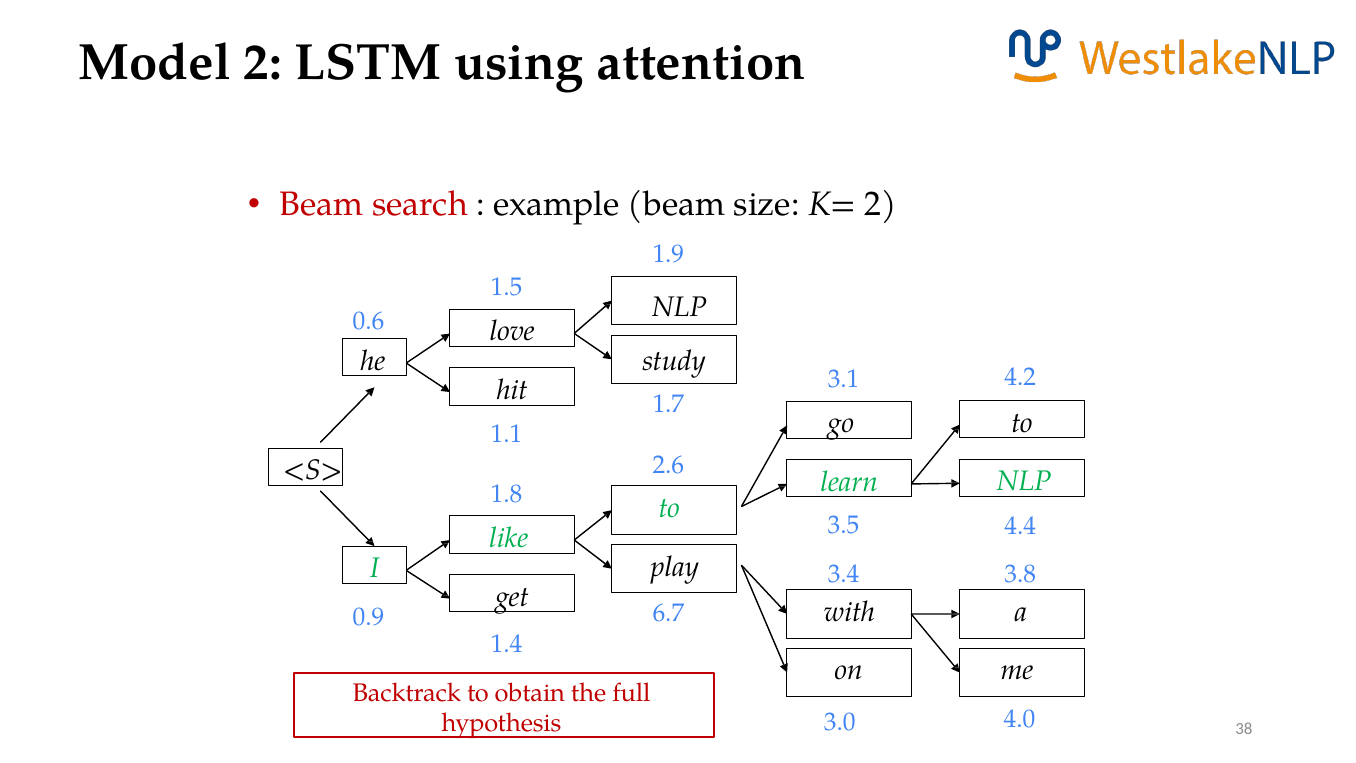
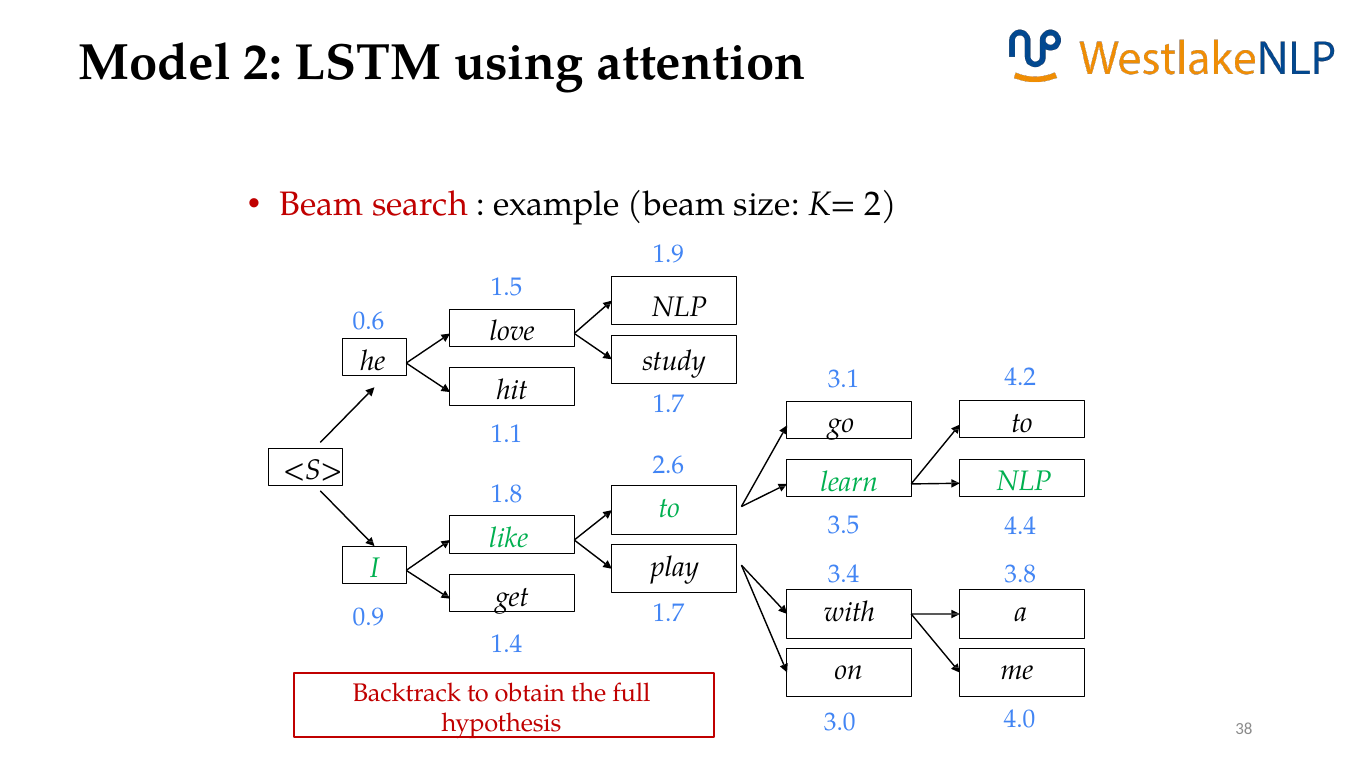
6.7: 6.7 -> 1.7 (668, 613)
